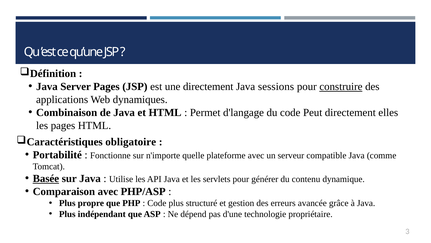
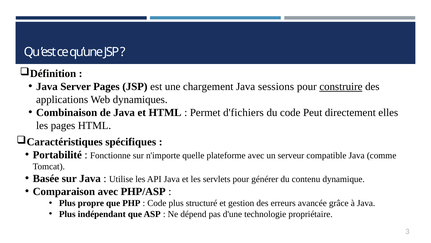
une directement: directement -> chargement (208, 86)
d'langage: d'langage -> d'fichiers (243, 112)
obligatoire: obligatoire -> spécifiques (131, 142)
Basée underline: present -> none (46, 178)
